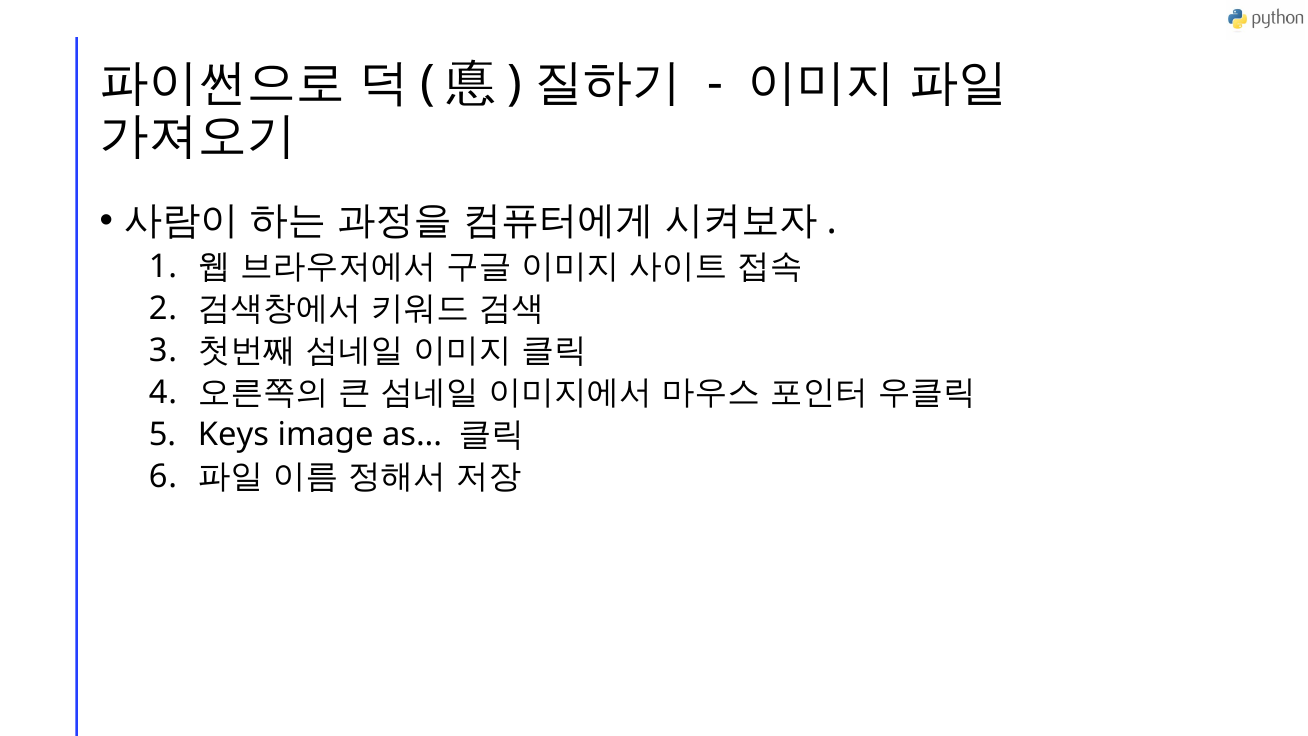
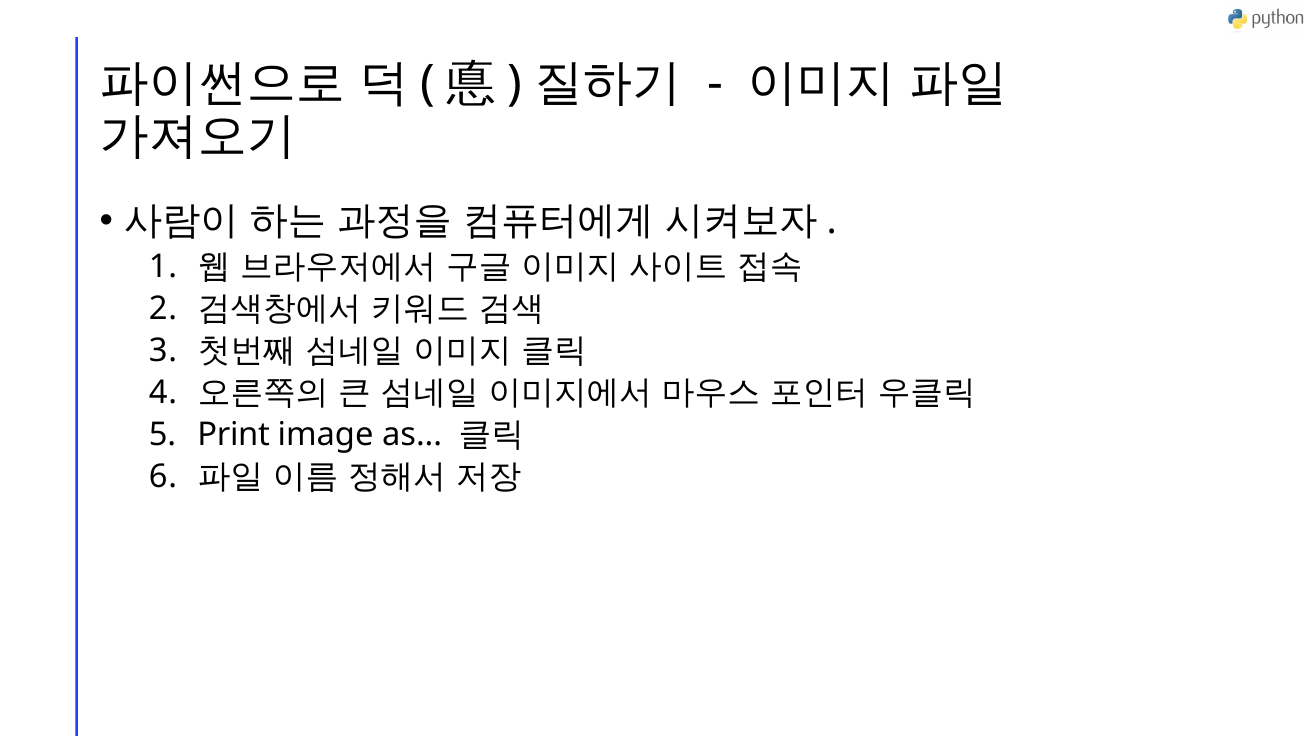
Keys: Keys -> Print (234, 435)
